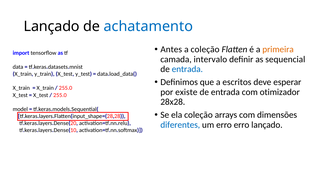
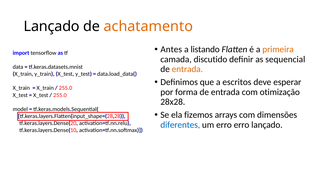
achatamento colour: blue -> orange (148, 26)
a coleção: coleção -> listando (205, 49)
intervalo: intervalo -> discutido (210, 59)
entrada colour: blue -> orange (187, 69)
existe: existe -> forma (186, 92)
otimizador: otimizador -> otimização (280, 92)
ela coleção: coleção -> fizemos (198, 115)
